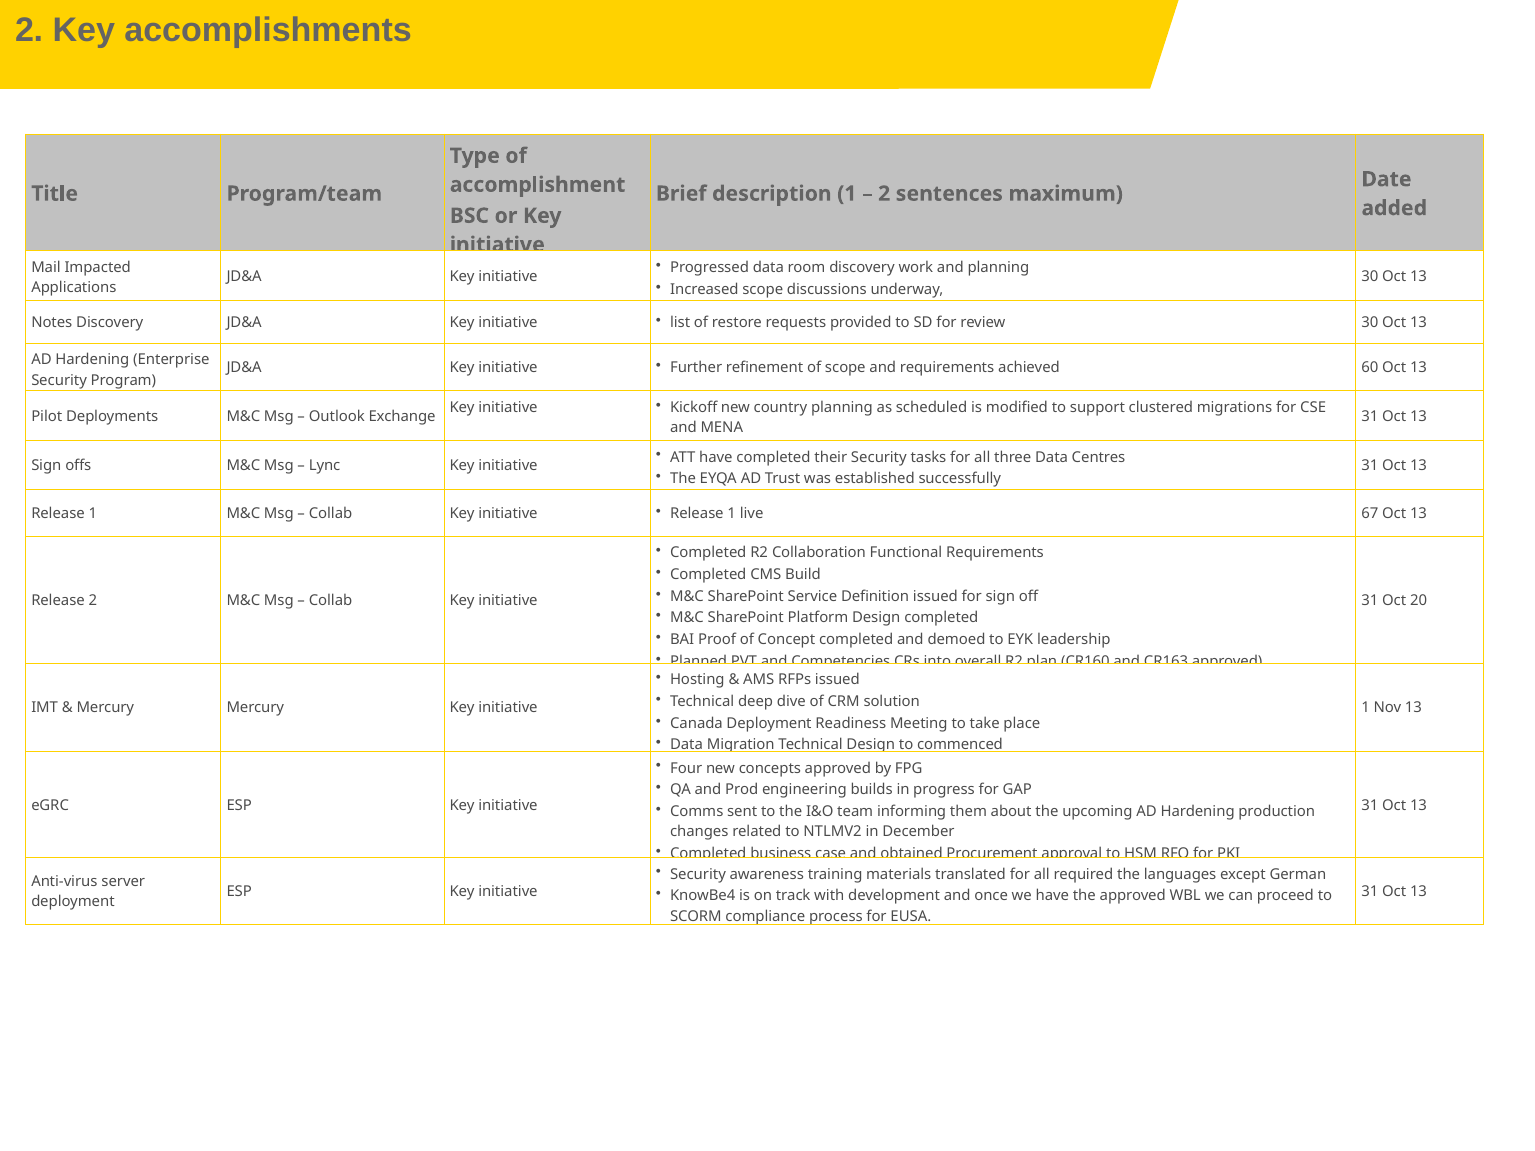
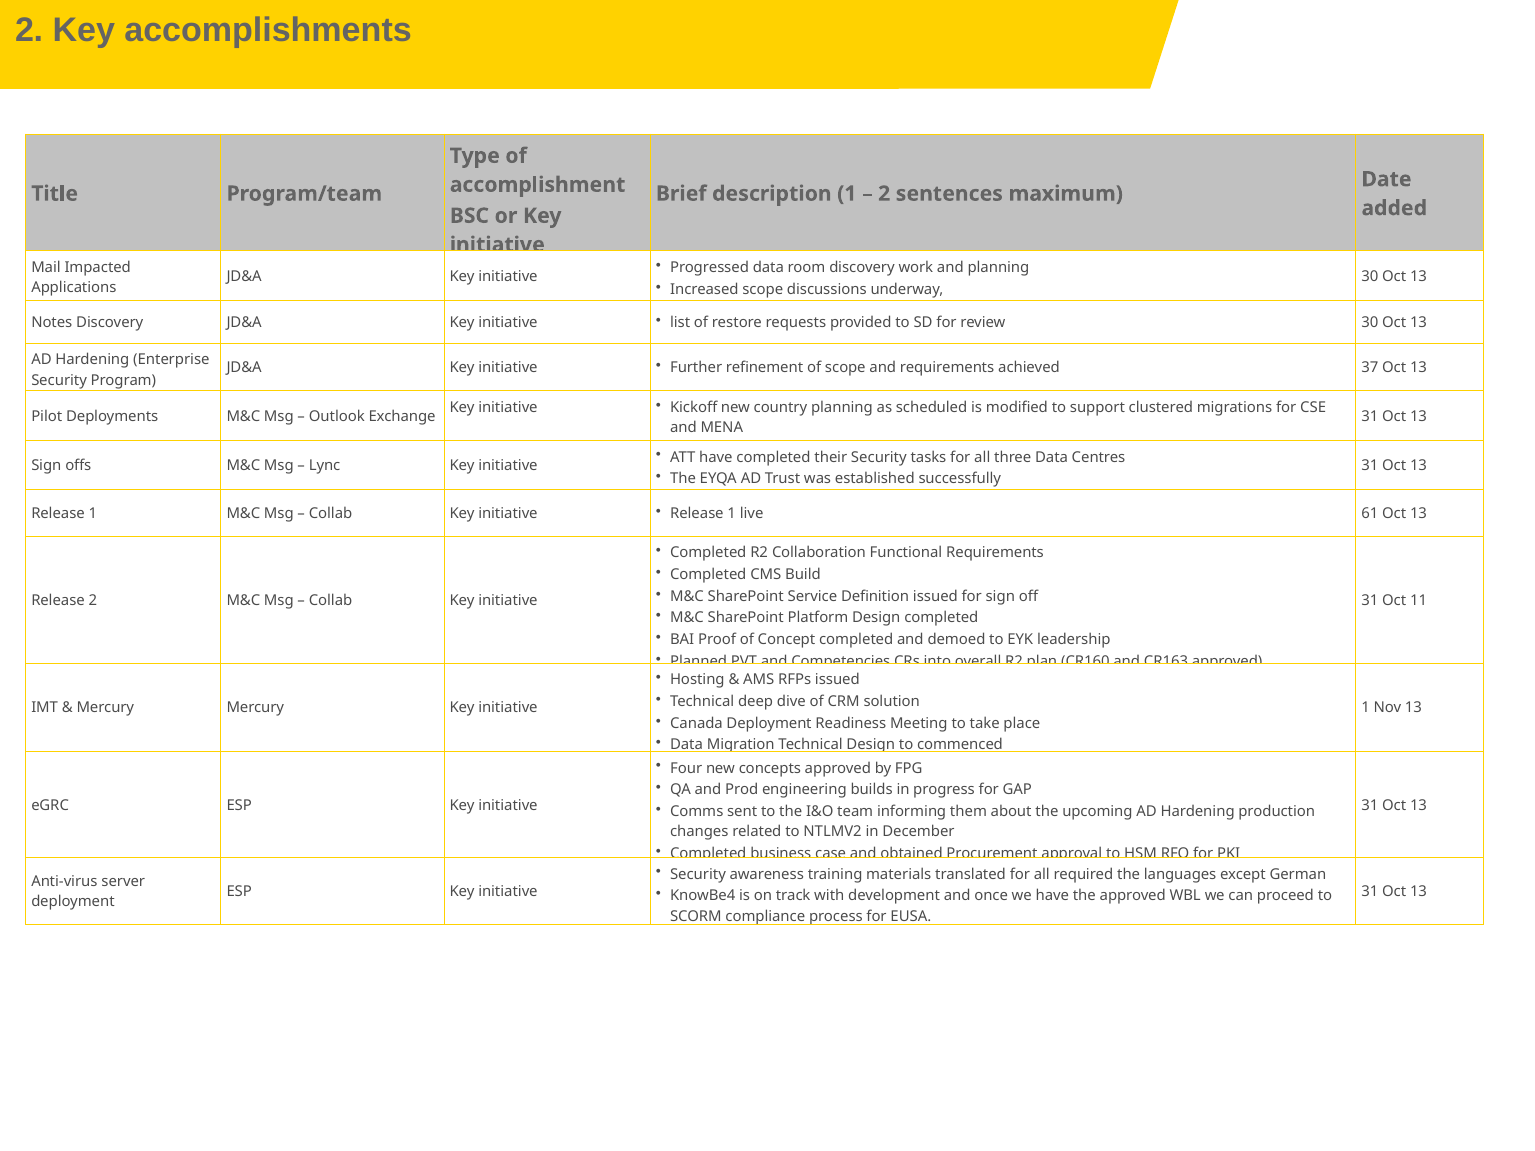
60: 60 -> 37 (1370, 368)
67: 67 -> 61 (1370, 514)
20: 20 -> 11 (1419, 601)
